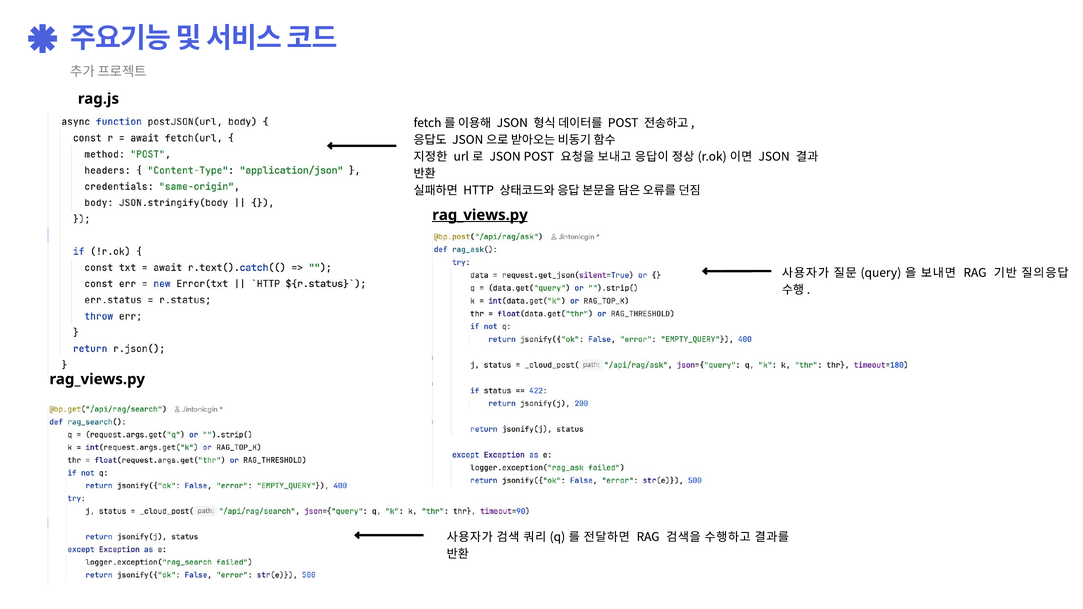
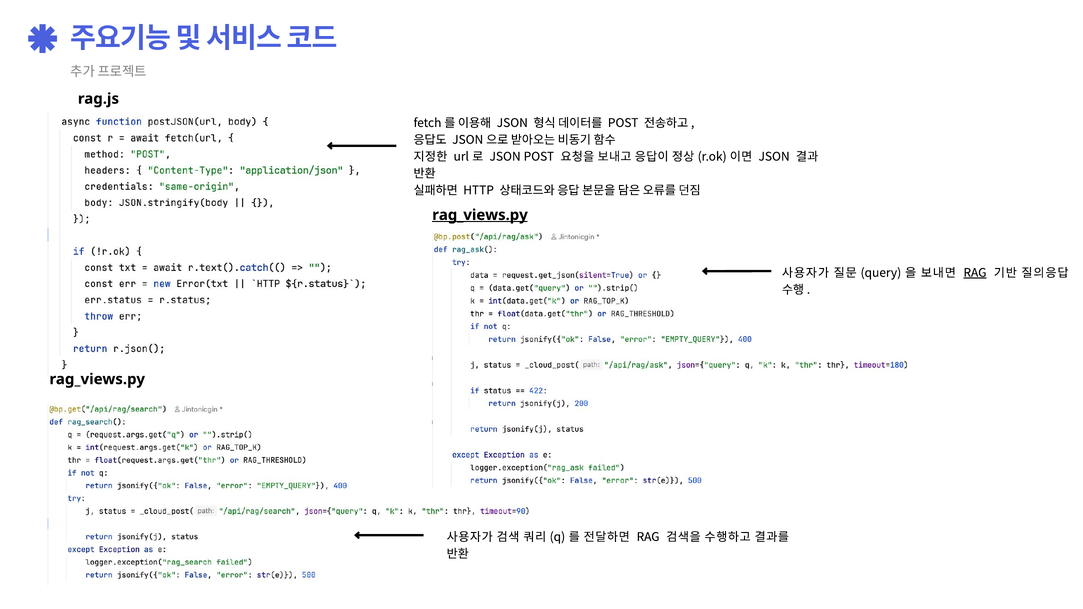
RAG underline: none -> present (975, 273)
